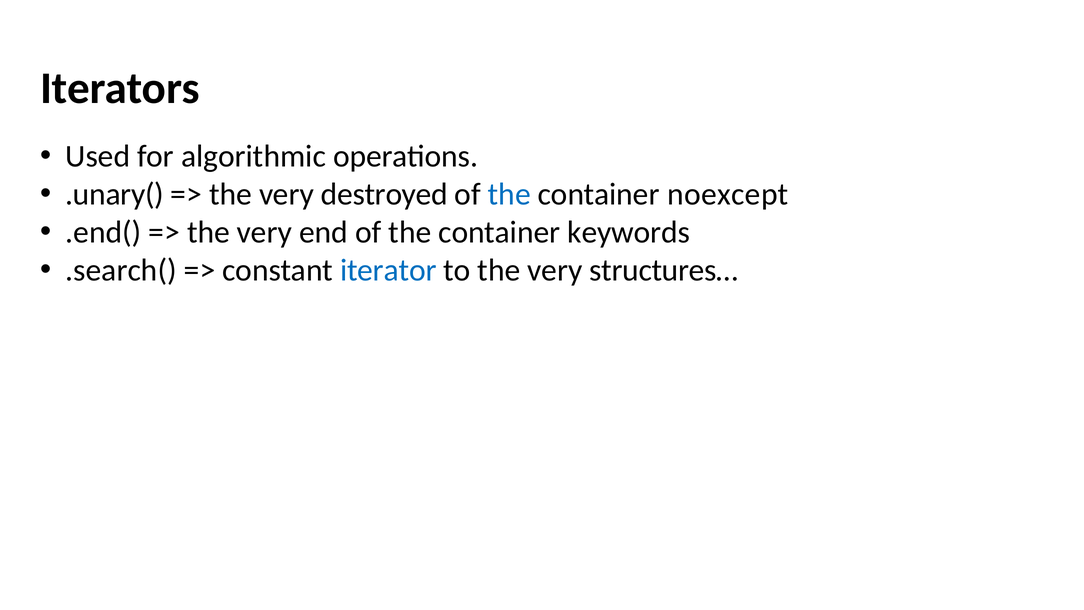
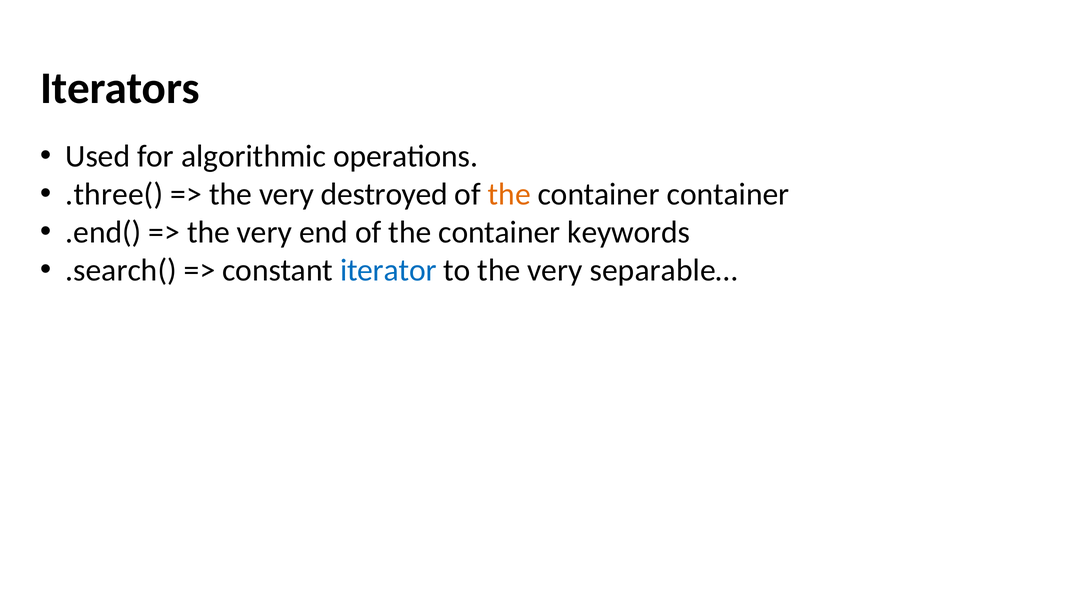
.unary(: .unary( -> .three( (114, 194)
the colour: blue -> orange (509, 194)
container noexcept: noexcept -> container (728, 194)
structures…: structures… -> separable… (664, 270)
